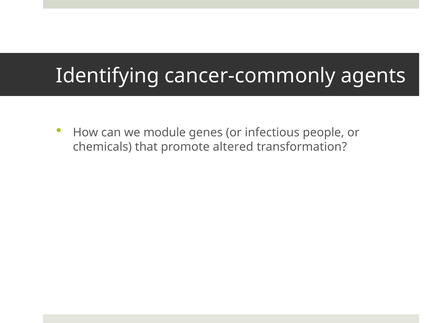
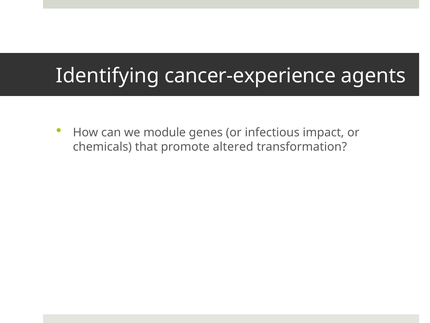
cancer-commonly: cancer-commonly -> cancer-experience (250, 76)
people: people -> impact (323, 132)
